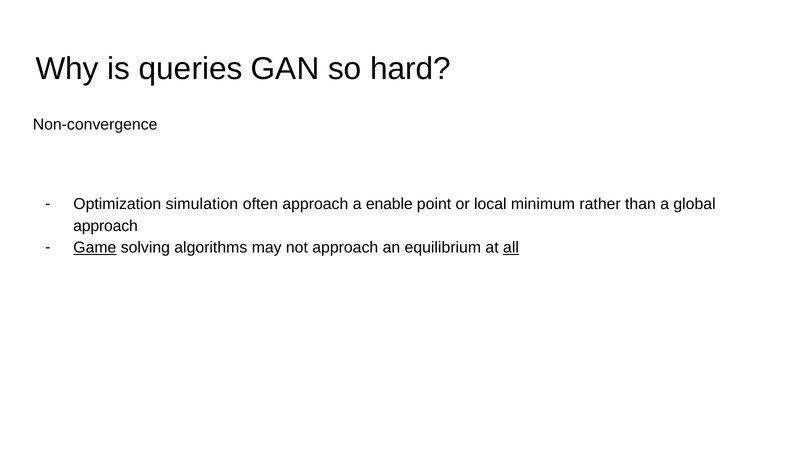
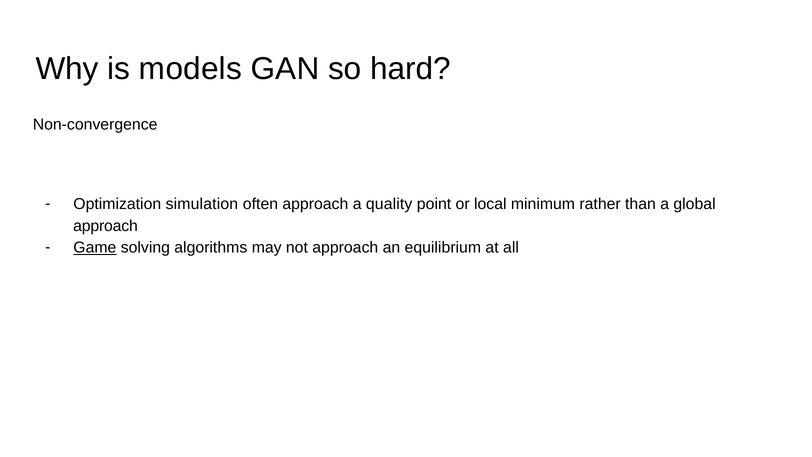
queries: queries -> models (190, 69)
enable: enable -> quality (389, 204)
all underline: present -> none (511, 248)
